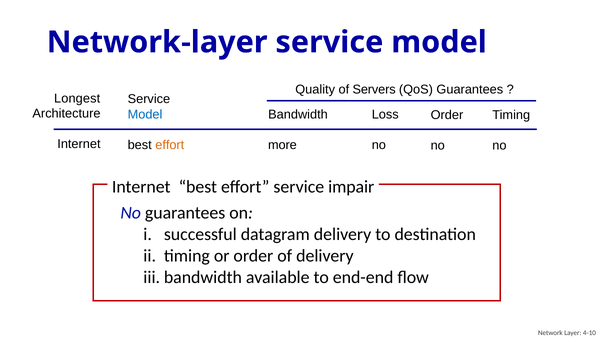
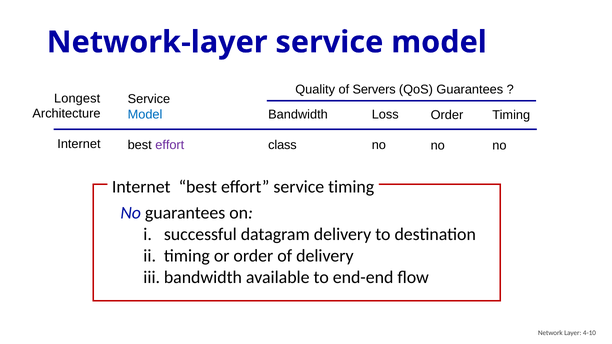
effort colour: orange -> purple (170, 145)
more: more -> class (282, 145)
service impair: impair -> timing (351, 187)
